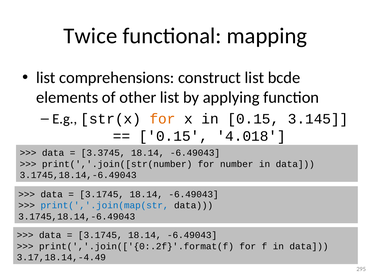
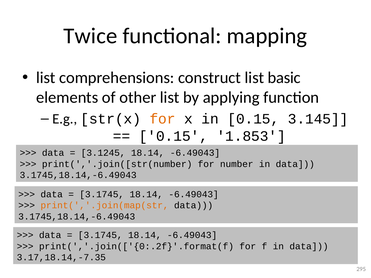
bcde: bcde -> basic (284, 78)
4.018: 4.018 -> 1.853 (251, 136)
3.3745: 3.3745 -> 3.1245 (103, 153)
print(','.join(map(str colour: blue -> orange (105, 206)
3.17,18.14,-4.49: 3.17,18.14,-4.49 -> 3.17,18.14,-7.35 (61, 258)
